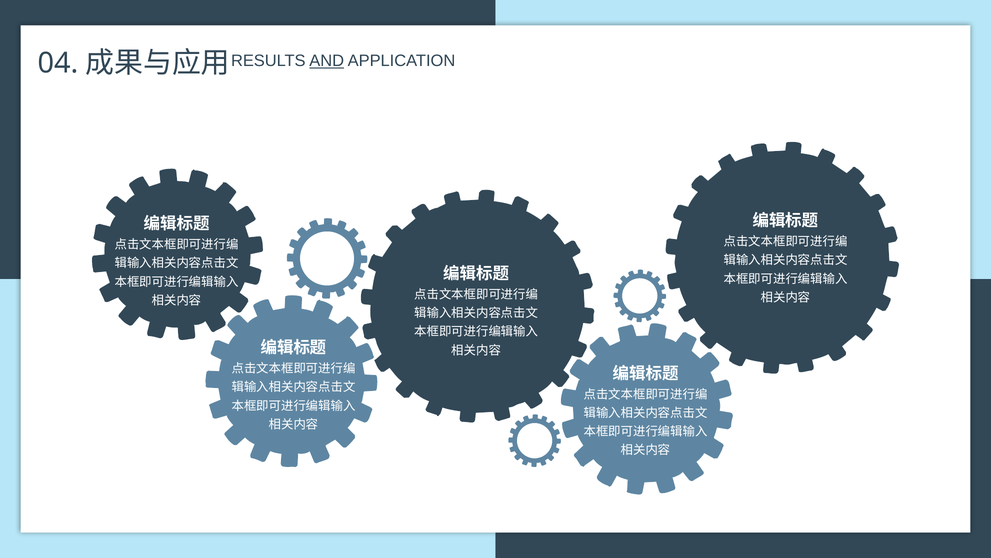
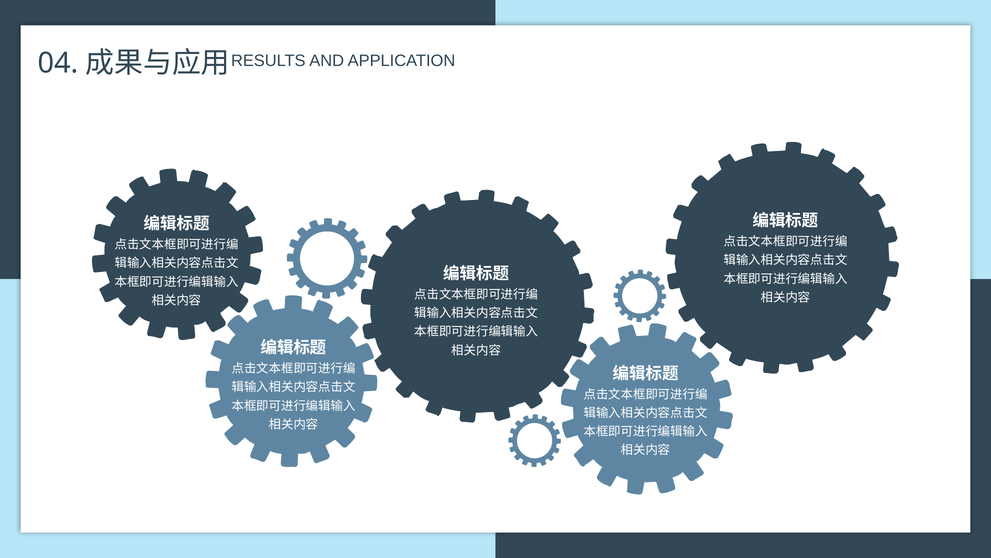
AND underline: present -> none (327, 61)
